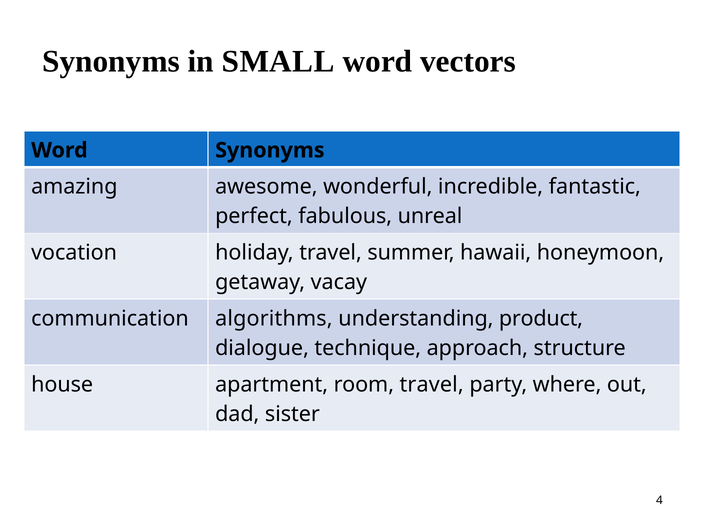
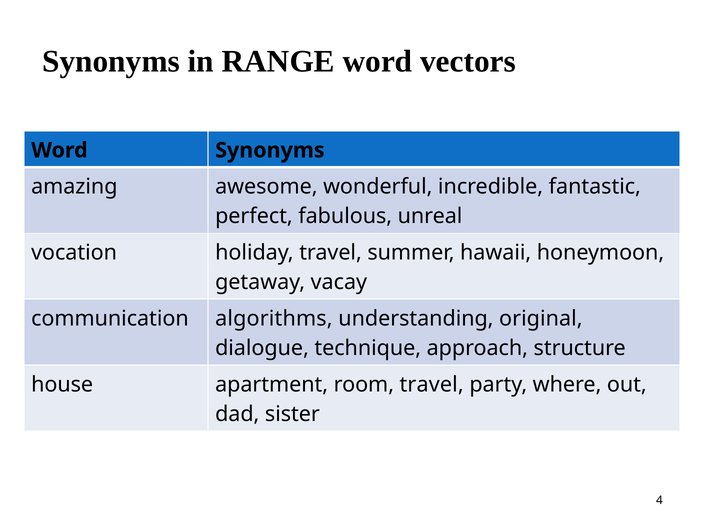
SMALL: SMALL -> RANGE (278, 61)
product: product -> original (541, 318)
